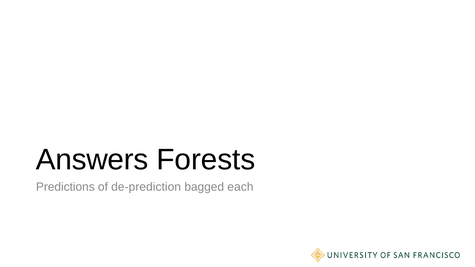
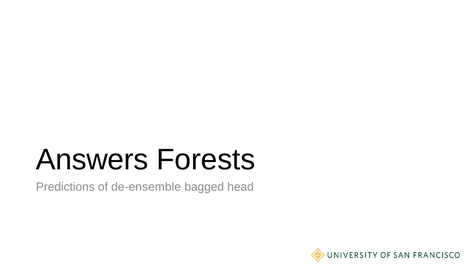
de-prediction: de-prediction -> de-ensemble (146, 187)
each: each -> head (241, 187)
